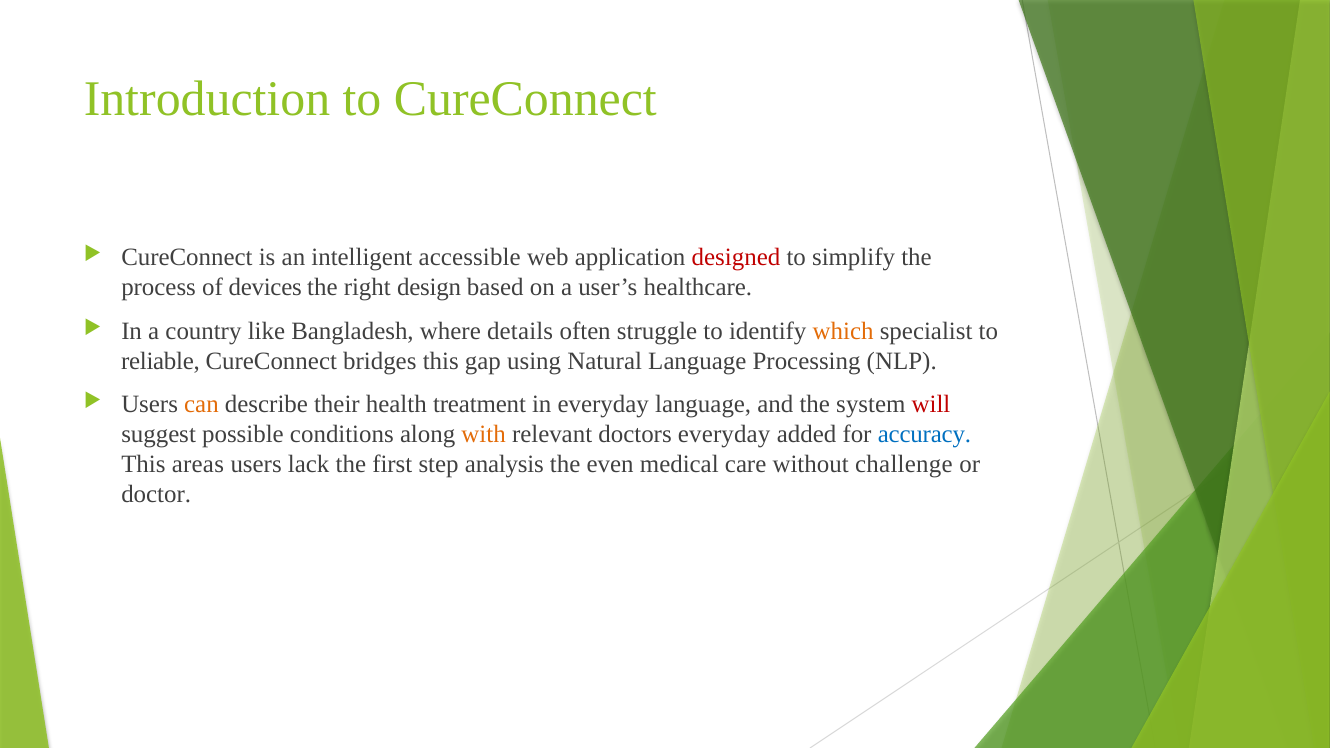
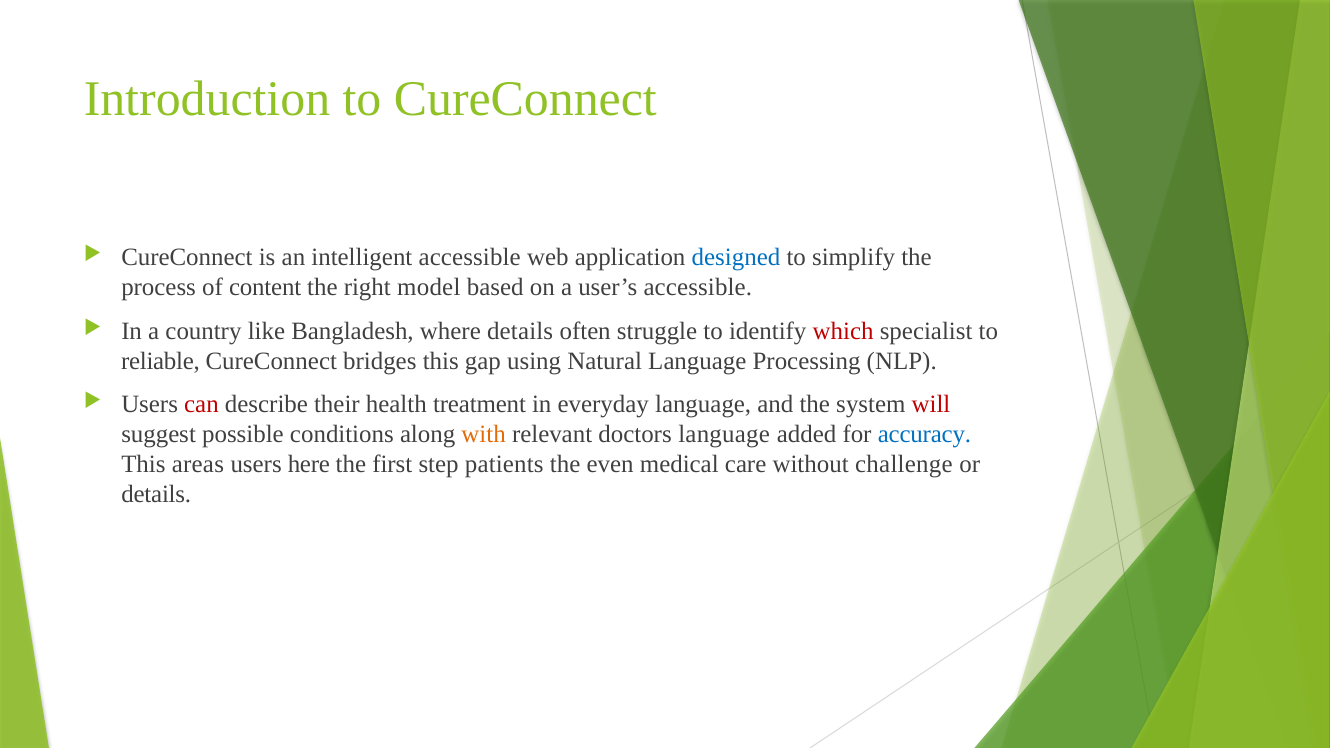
designed colour: red -> blue (736, 257)
devices: devices -> content (265, 287)
design: design -> model (429, 287)
user’s healthcare: healthcare -> accessible (698, 287)
which colour: orange -> red (843, 331)
can colour: orange -> red (201, 405)
doctors everyday: everyday -> language (724, 435)
lack: lack -> here (309, 465)
analysis: analysis -> patients (504, 465)
doctor: doctor -> details (156, 495)
